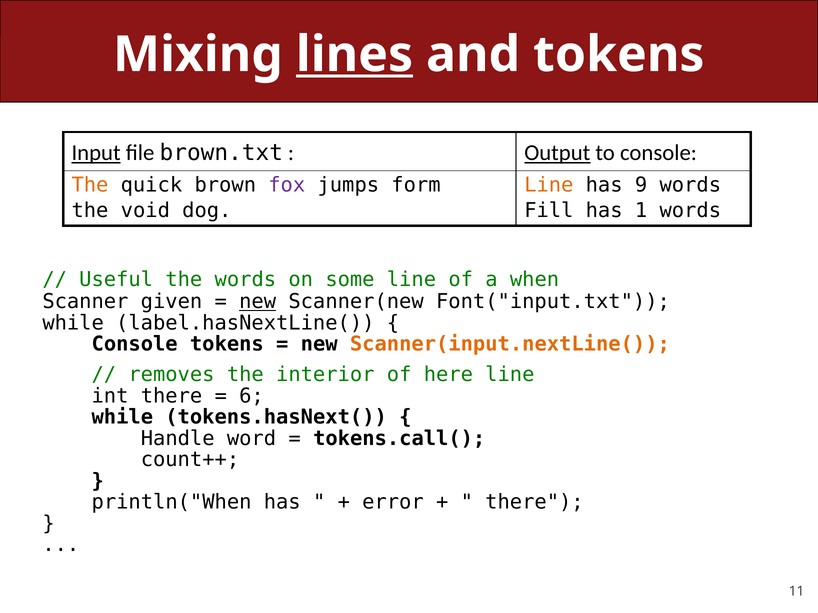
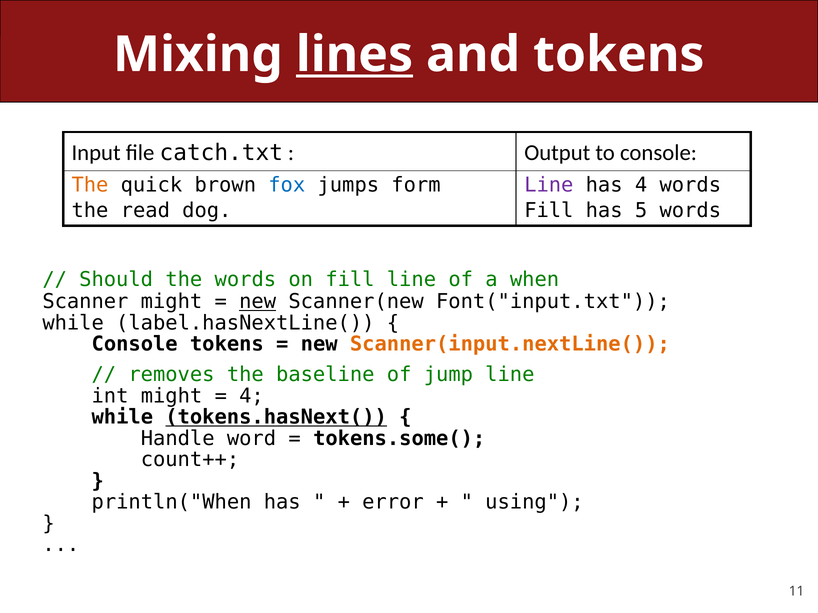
Input underline: present -> none (96, 153)
brown.txt: brown.txt -> catch.txt (221, 153)
Output underline: present -> none (557, 153)
fox colour: purple -> blue (287, 185)
Line colour: orange -> purple (549, 185)
has 9: 9 -> 4 (641, 185)
void: void -> read (145, 211)
1: 1 -> 5 (641, 211)
Useful: Useful -> Should (116, 280)
on some: some -> fill (350, 280)
Scanner given: given -> might (172, 302)
interior: interior -> baseline (325, 375)
here: here -> jump (448, 375)
int there: there -> might (172, 396)
6: 6 -> 4 (251, 396)
tokens.hasNext( underline: none -> present (276, 418)
tokens.call(: tokens.call( -> tokens.some( (399, 439)
there: there -> using (534, 503)
